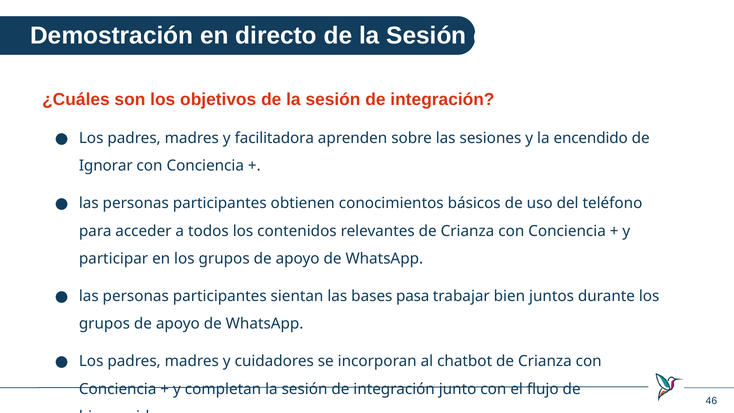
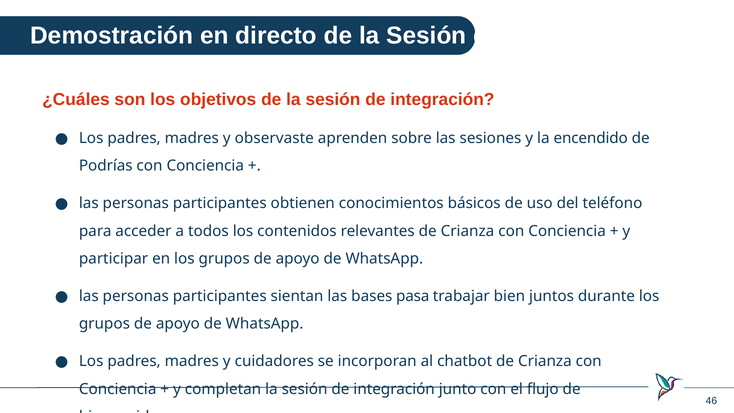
facilitadora: facilitadora -> observaste (274, 138)
Ignorar: Ignorar -> Podrías (106, 166)
